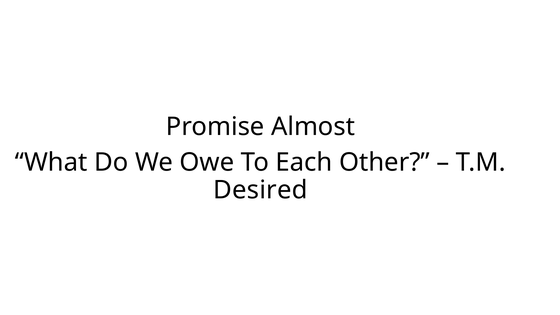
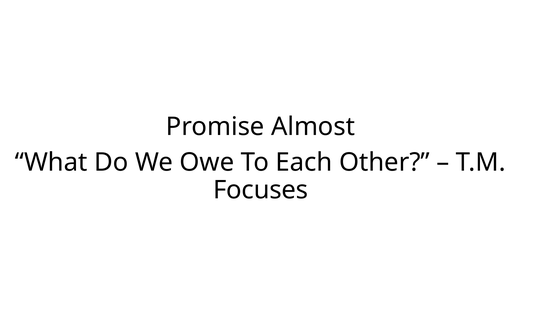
Desired: Desired -> Focuses (261, 190)
